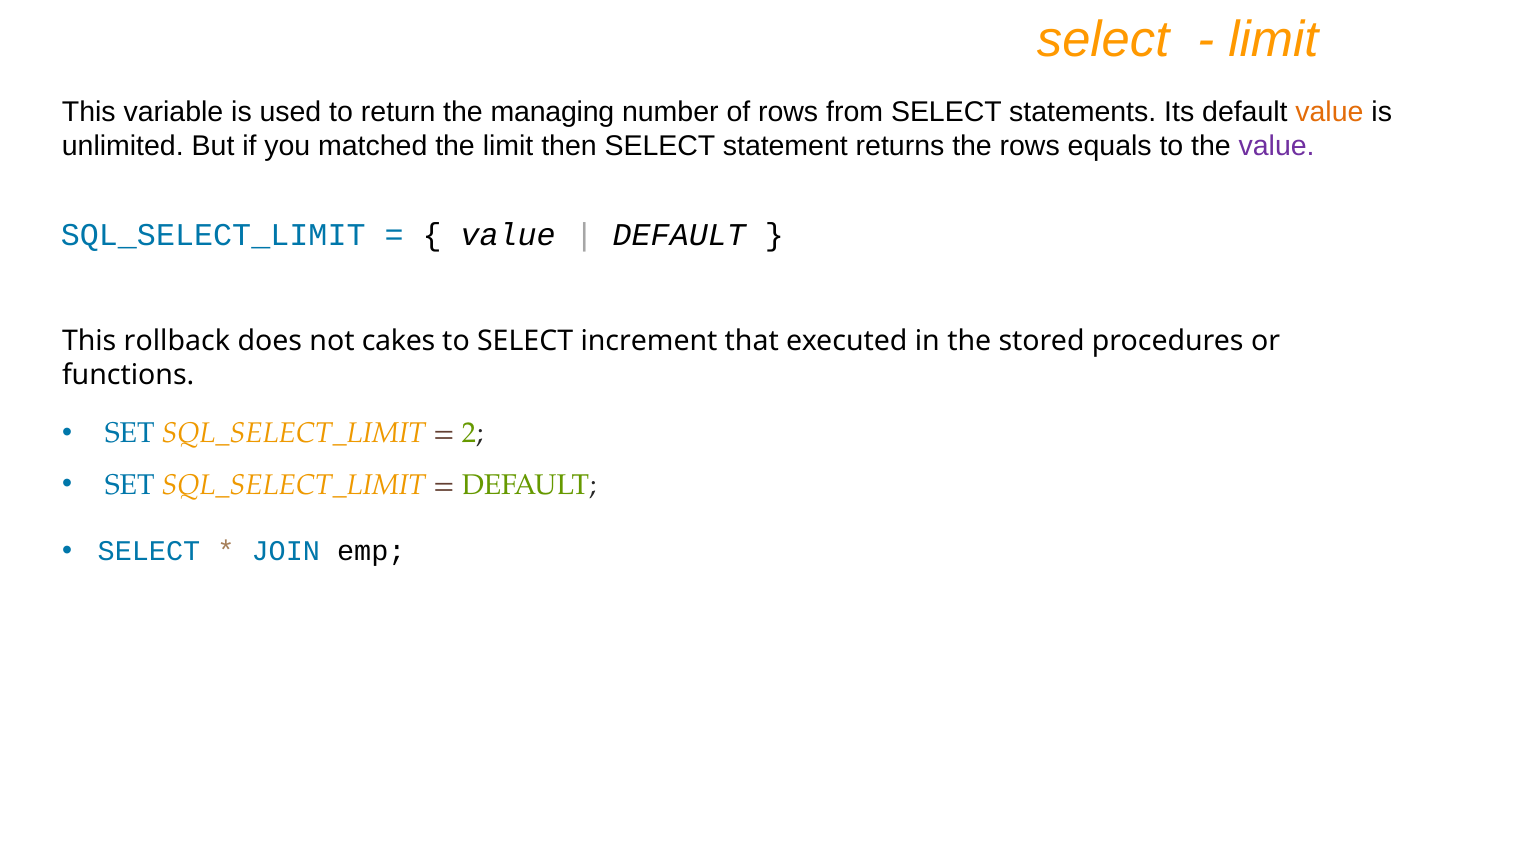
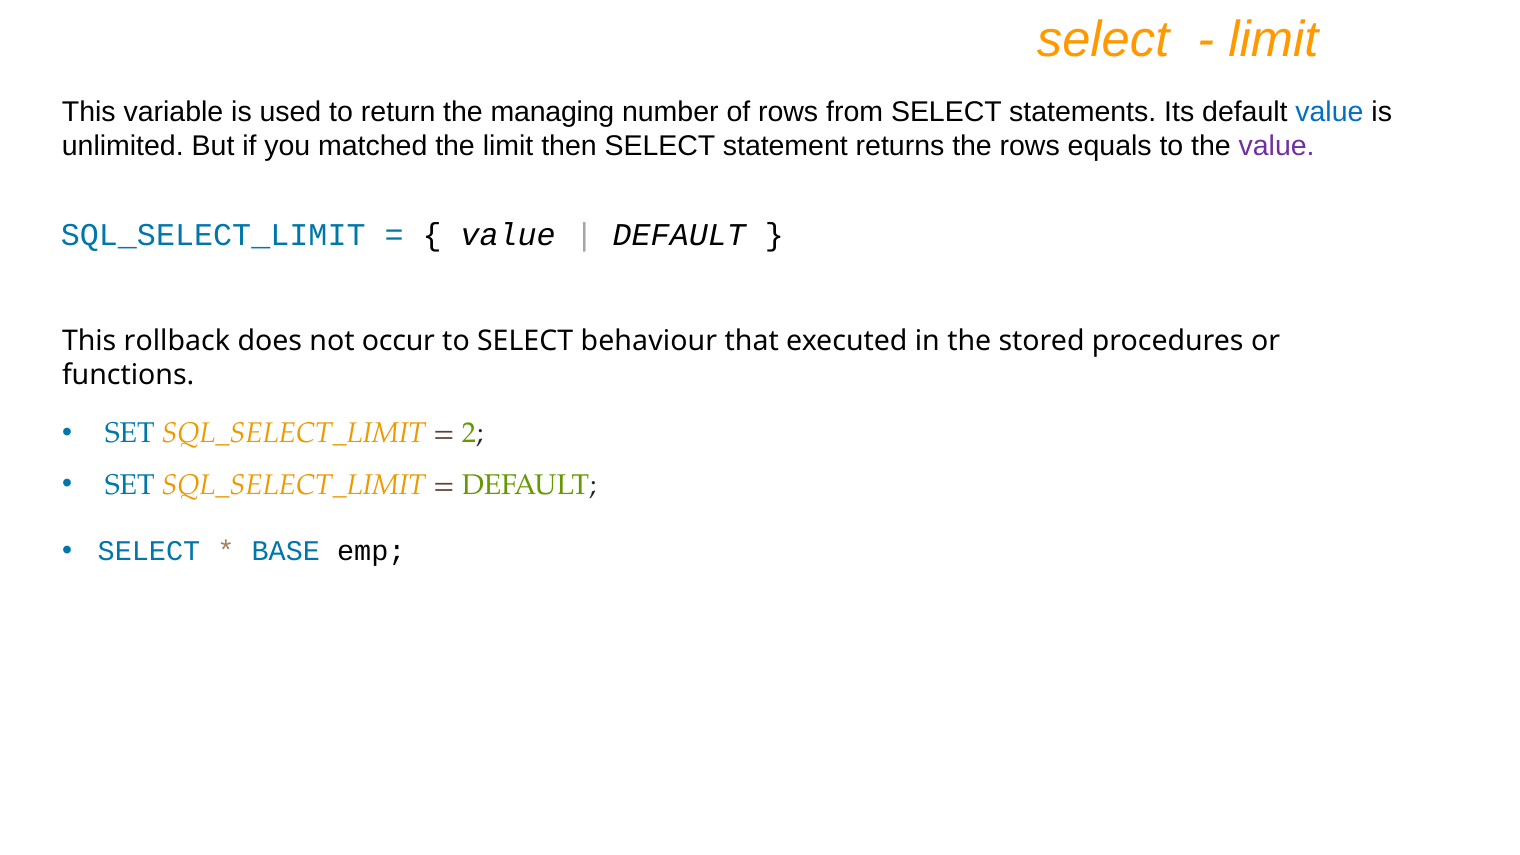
value colour: orange -> blue (1329, 112)
cakes: cakes -> occur (398, 341)
increment: increment -> behaviour (649, 341)
JOIN: JOIN -> BASE (286, 552)
